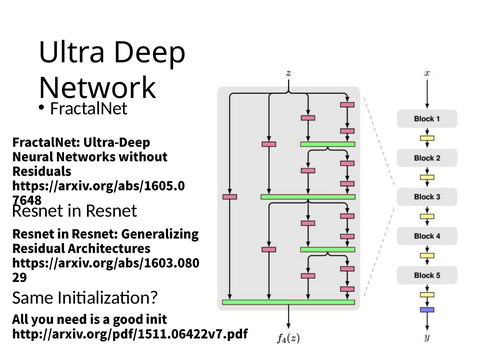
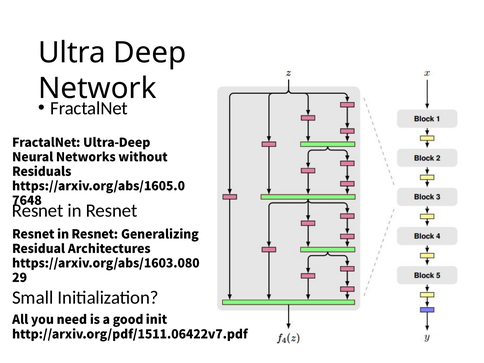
Same: Same -> Small (33, 297)
